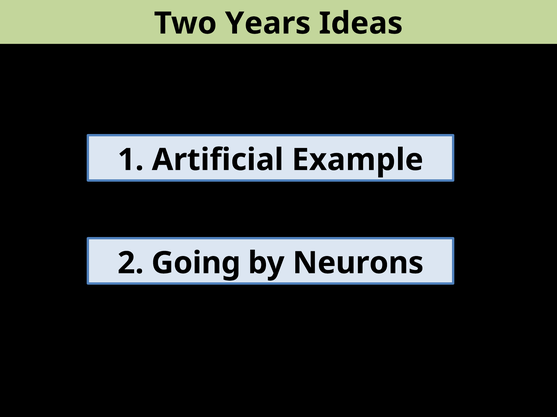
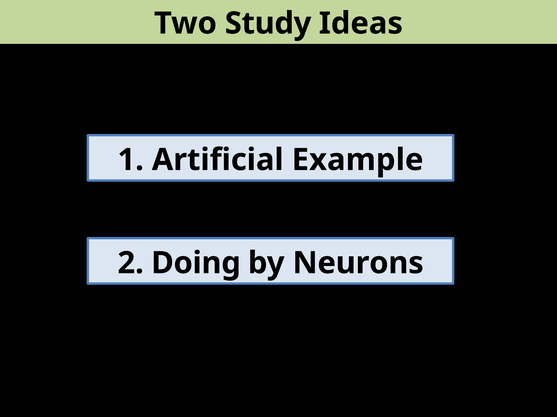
Years: Years -> Study (268, 23)
Going: Going -> Doing (196, 263)
